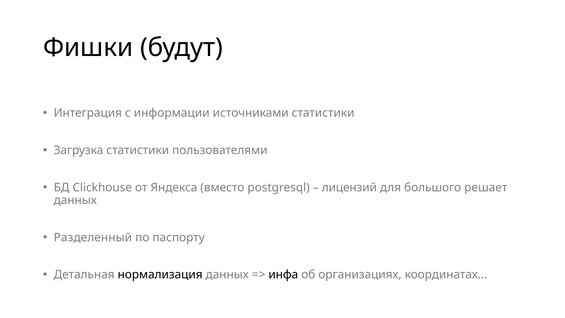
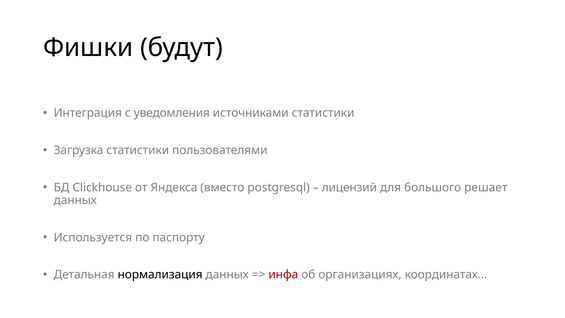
информации: информации -> уведомления (172, 113)
Разделенный: Разделенный -> Используется (93, 237)
инфа colour: black -> red (283, 275)
